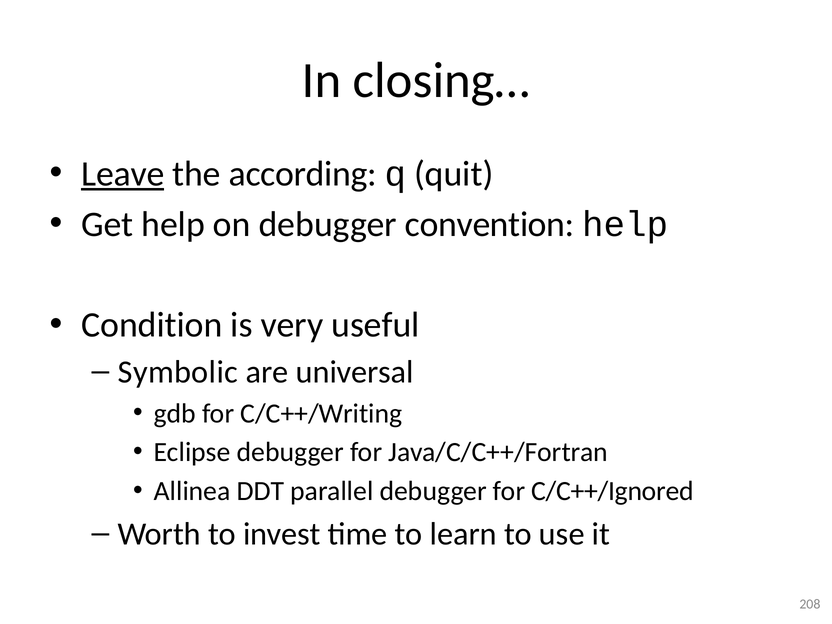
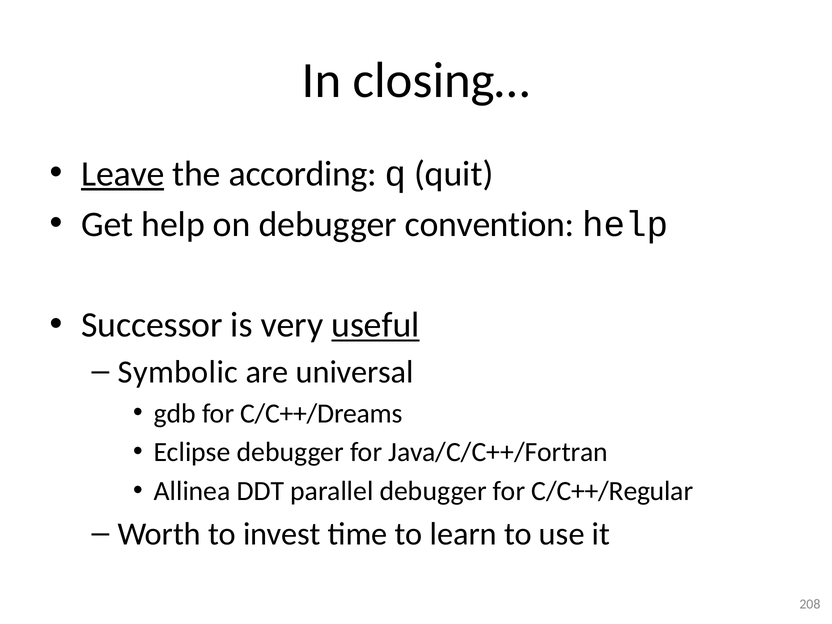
Condition: Condition -> Successor (152, 325)
useful underline: none -> present (375, 325)
C/C++/Writing: C/C++/Writing -> C/C++/Dreams (321, 413)
C/C++/Ignored: C/C++/Ignored -> C/C++/Regular (612, 491)
